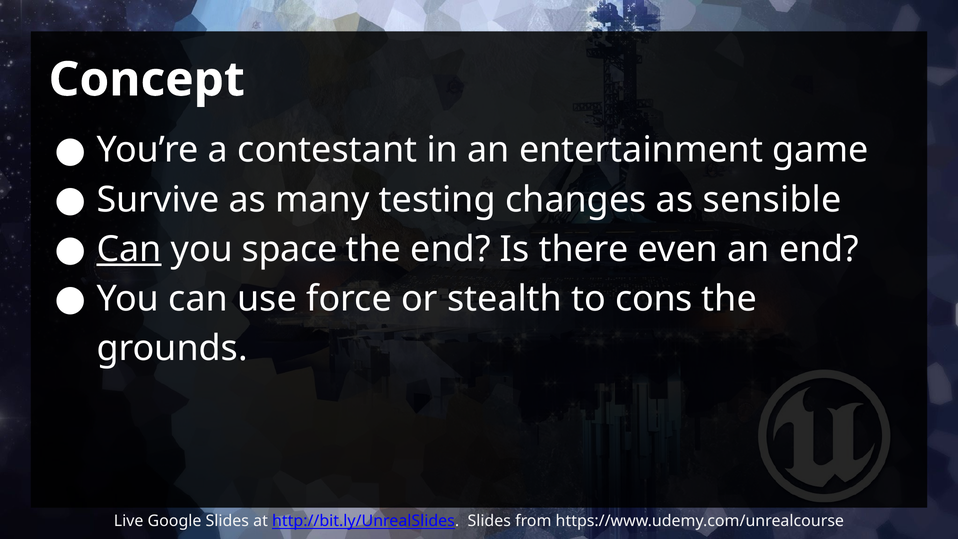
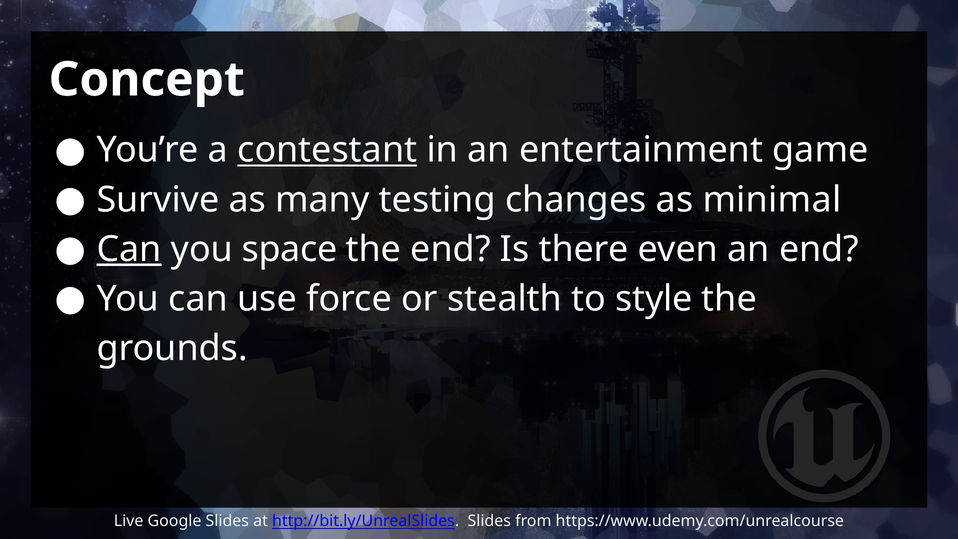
contestant underline: none -> present (327, 150)
sensible: sensible -> minimal (772, 200)
cons: cons -> style (654, 299)
